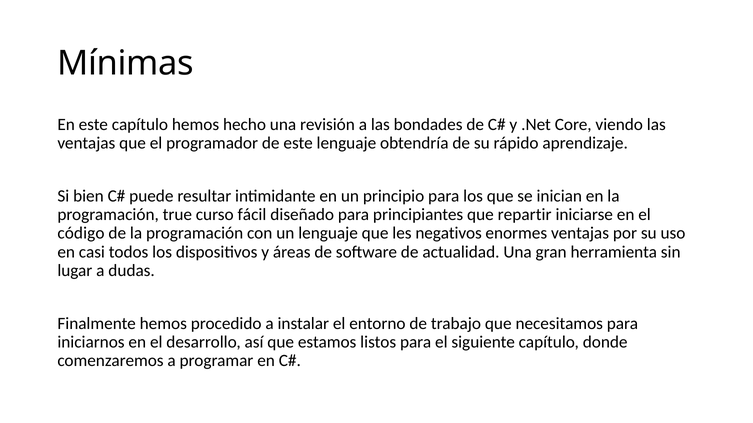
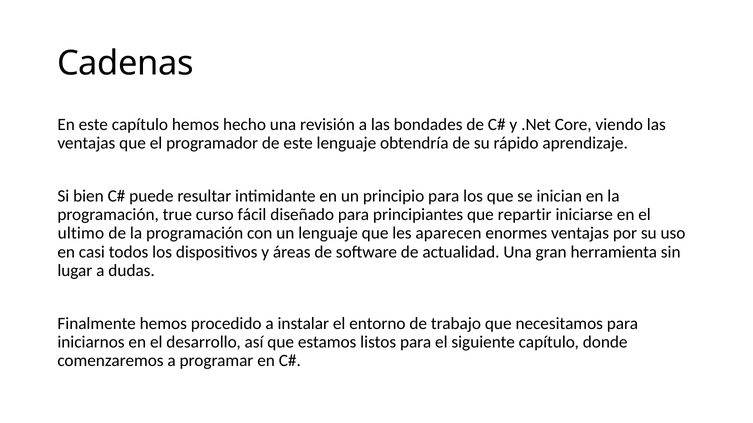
Mínimas: Mínimas -> Cadenas (126, 63)
código: código -> ultimo (81, 234)
negativos: negativos -> aparecen (448, 234)
